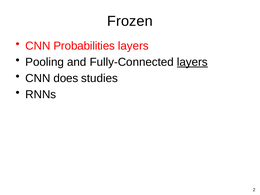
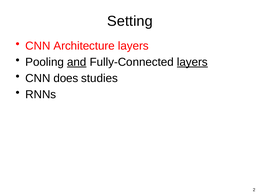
Frozen: Frozen -> Setting (130, 21)
Probabilities: Probabilities -> Architecture (84, 46)
and underline: none -> present (77, 62)
